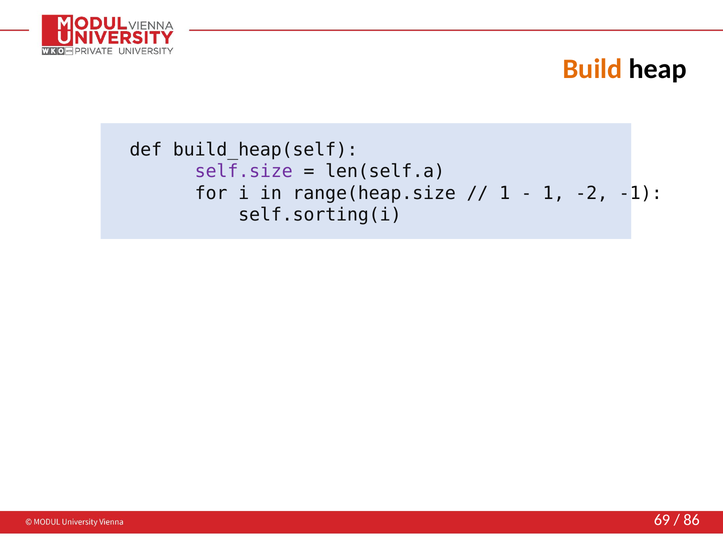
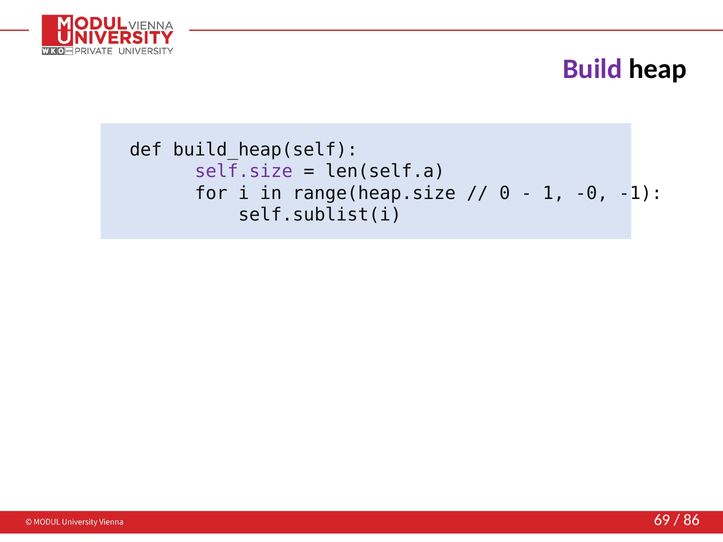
Build colour: orange -> purple (593, 69)
1: 1 -> 0 (505, 193)
-2: -2 -> -0 (592, 193)
self.sorting(i: self.sorting(i -> self.sublist(i (320, 215)
